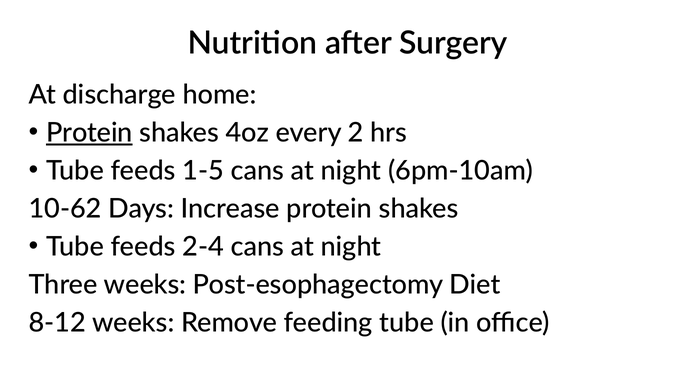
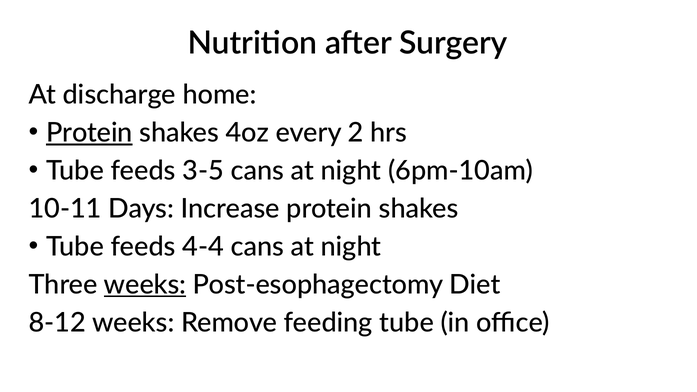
1-5: 1-5 -> 3-5 (203, 171)
10-62: 10-62 -> 10-11 (65, 209)
2-4: 2-4 -> 4-4 (203, 247)
weeks underline: none -> present (145, 285)
